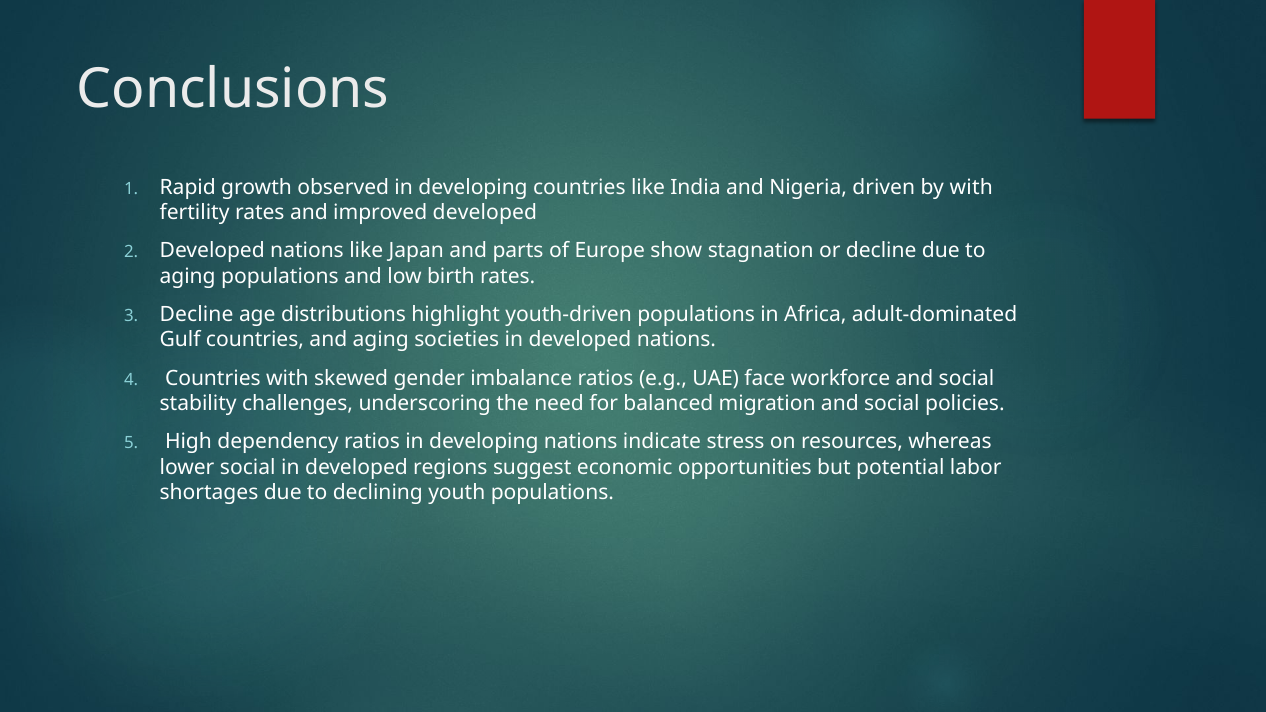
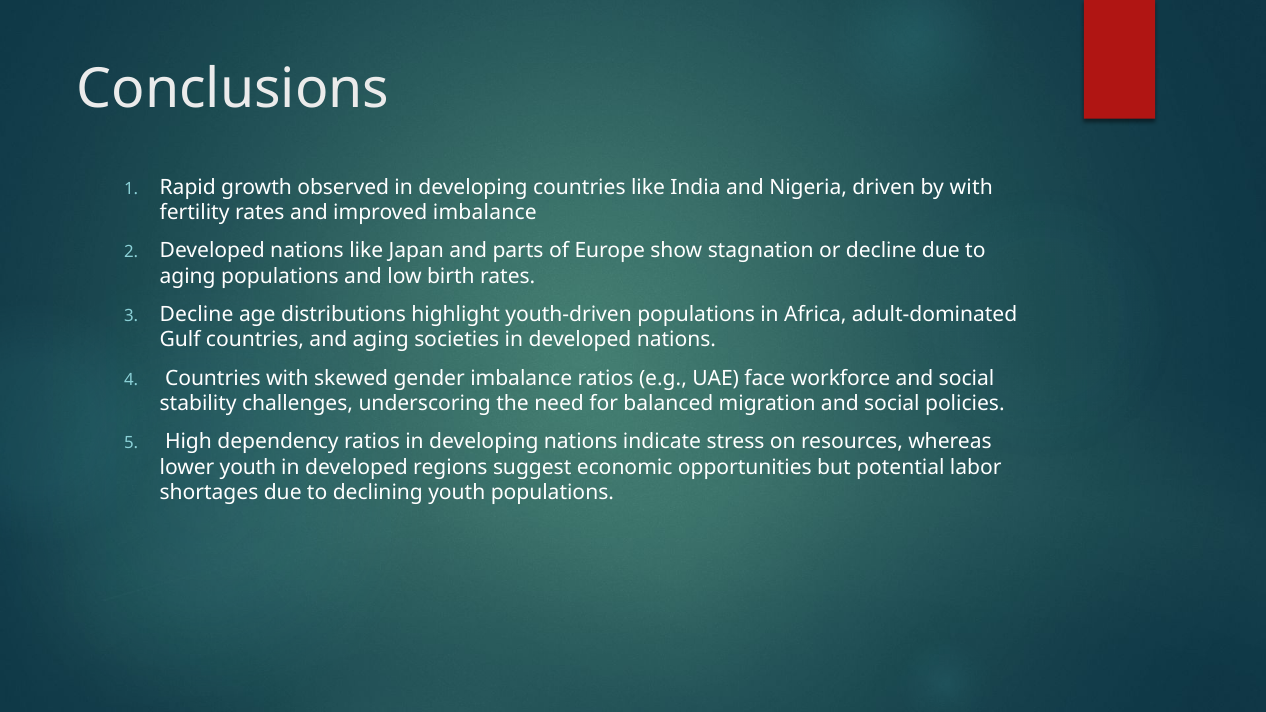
improved developed: developed -> imbalance (485, 212)
lower social: social -> youth (248, 467)
